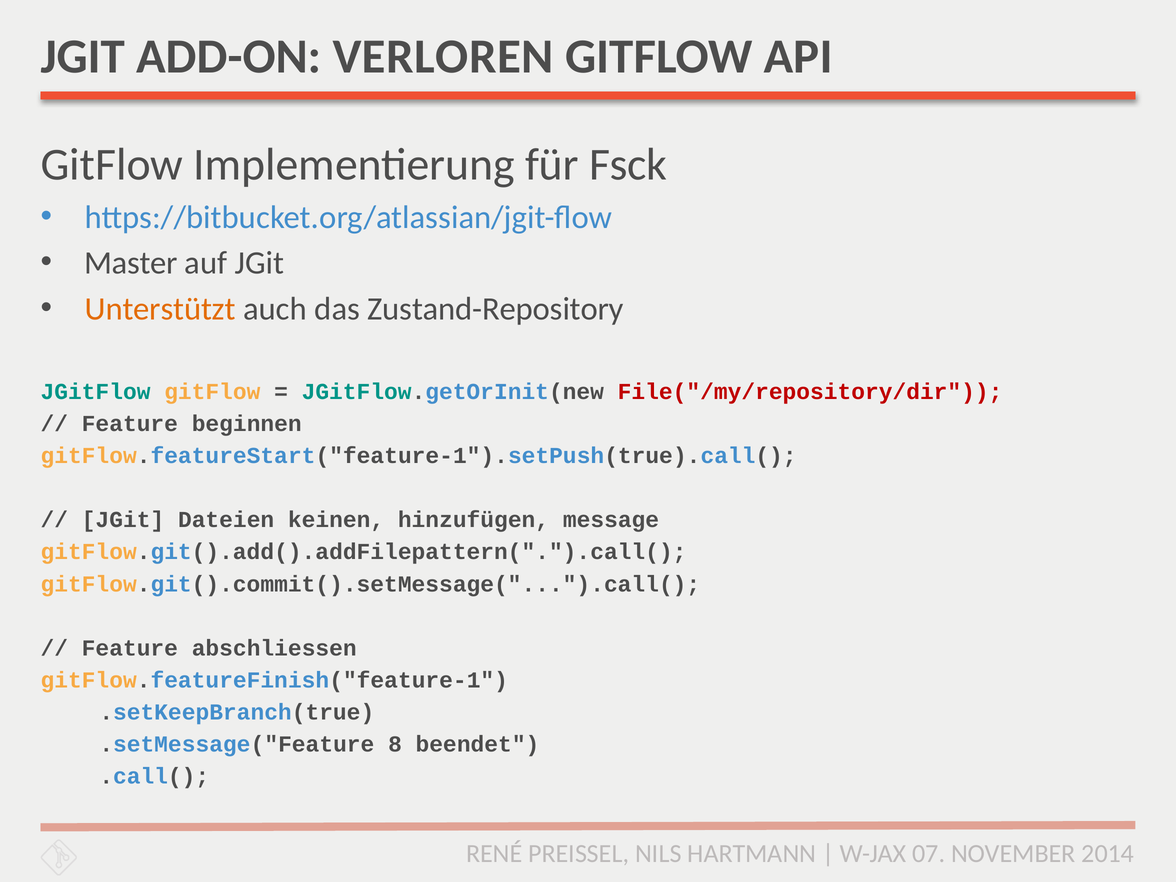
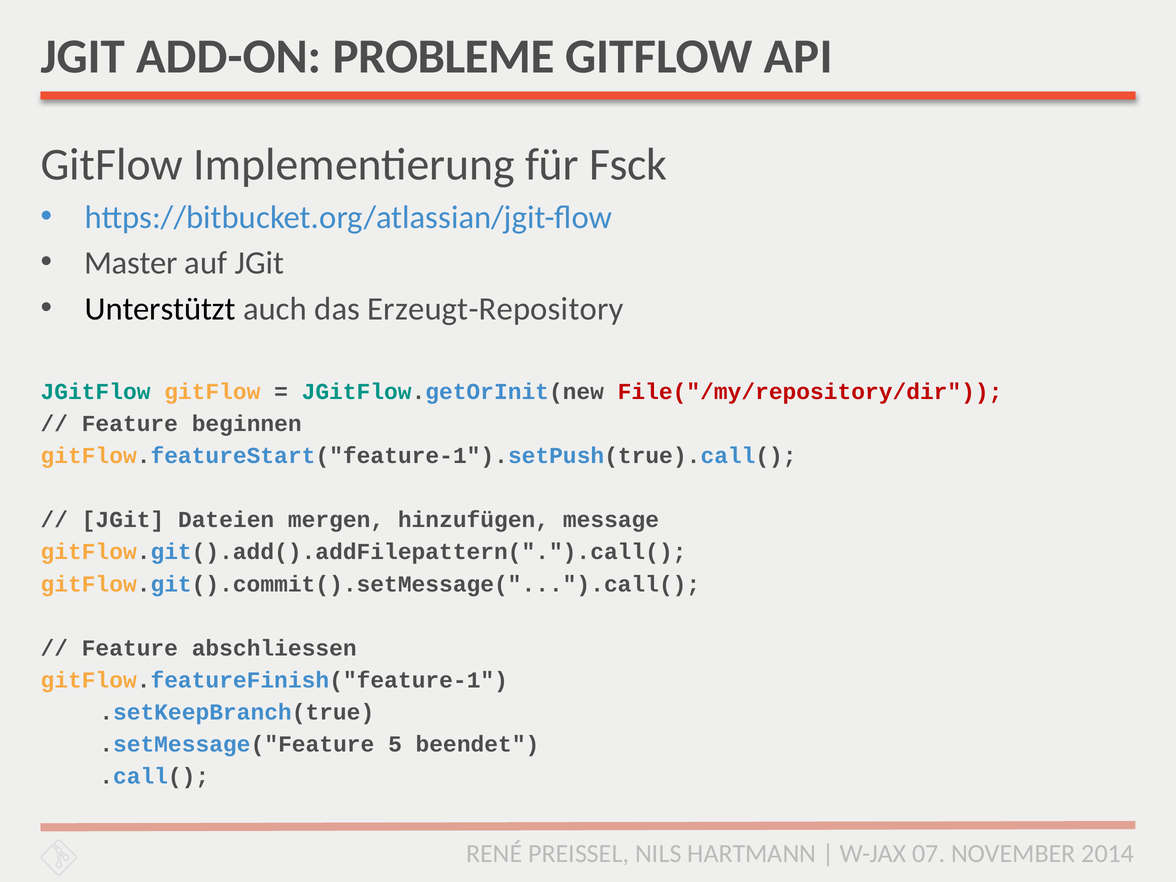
VERLOREN: VERLOREN -> PROBLEME (444, 57)
Unterstützt colour: orange -> black (160, 309)
Zustand-Repository: Zustand-Repository -> Erzeugt-Repository (495, 309)
keinen: keinen -> mergen (336, 520)
8: 8 -> 5 (395, 744)
